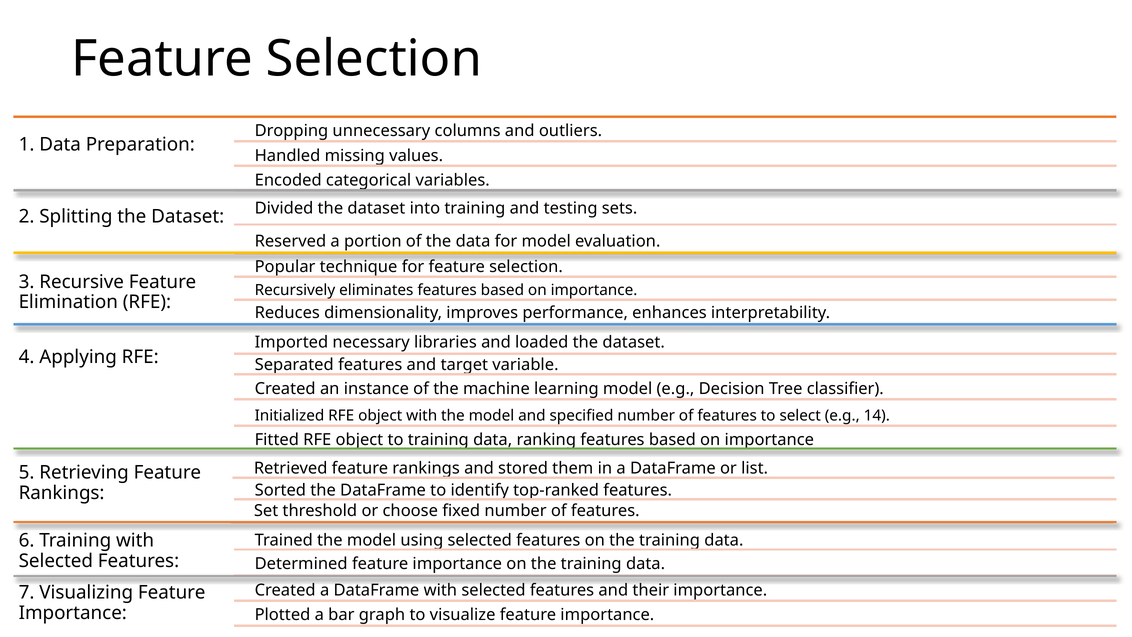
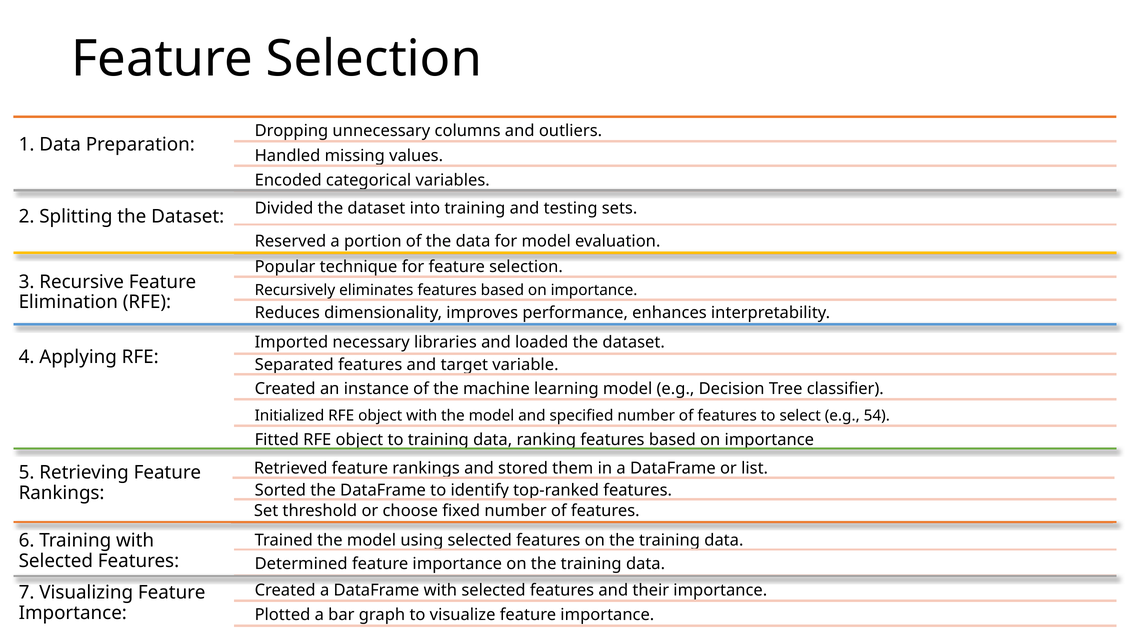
14: 14 -> 54 (877, 415)
